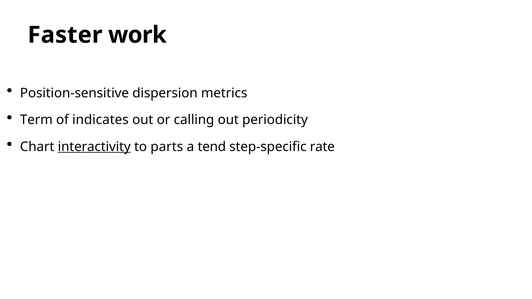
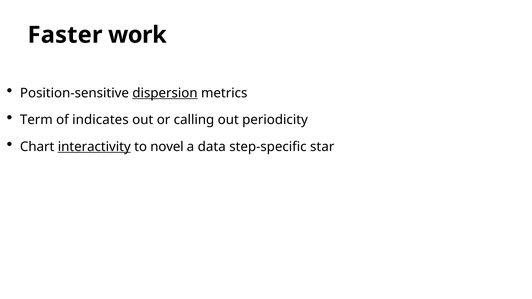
dispersion underline: none -> present (165, 93)
parts: parts -> novel (167, 147)
tend: tend -> data (212, 147)
rate: rate -> star (322, 147)
